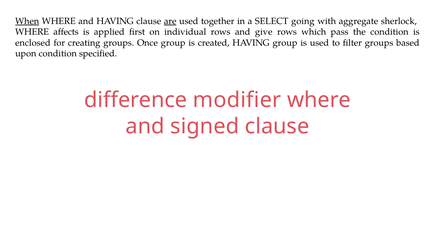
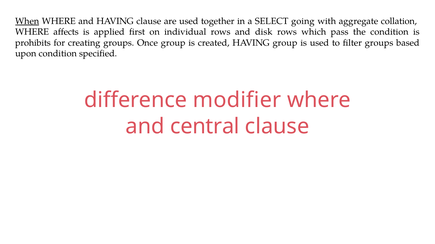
are underline: present -> none (170, 21)
sherlock: sherlock -> collation (399, 21)
give: give -> disk (264, 32)
enclosed: enclosed -> prohibits (33, 43)
signed: signed -> central (205, 127)
